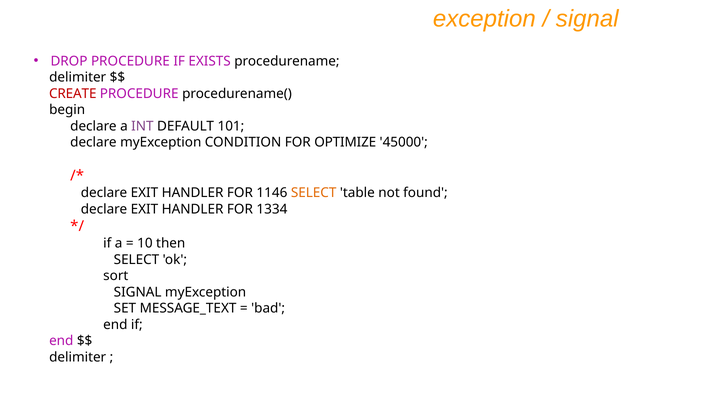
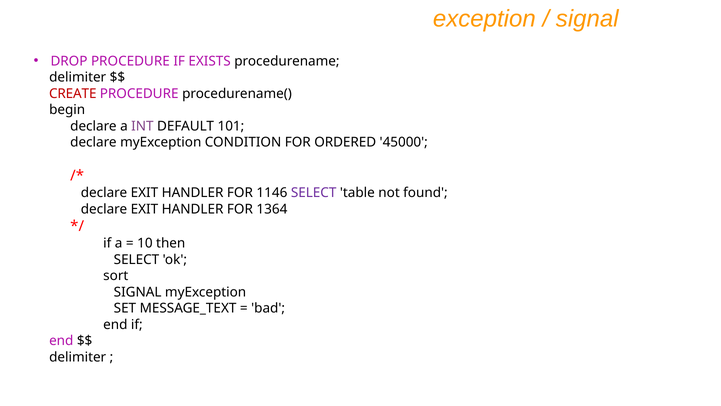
OPTIMIZE: OPTIMIZE -> ORDERED (345, 142)
SELECT colour: orange -> purple (314, 193)
1334: 1334 -> 1364 (272, 209)
